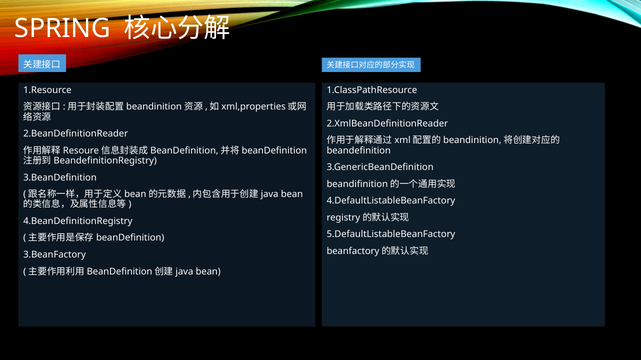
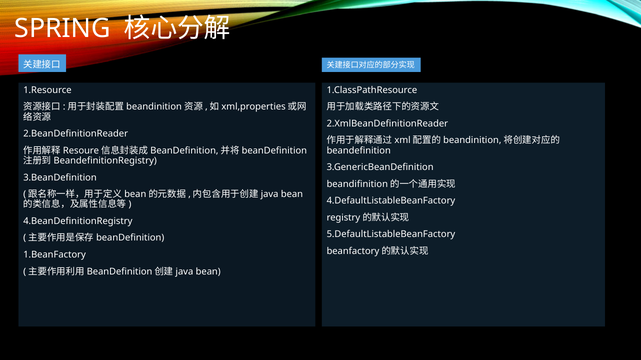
3.BeanFactory: 3.BeanFactory -> 1.BeanFactory (55, 255)
